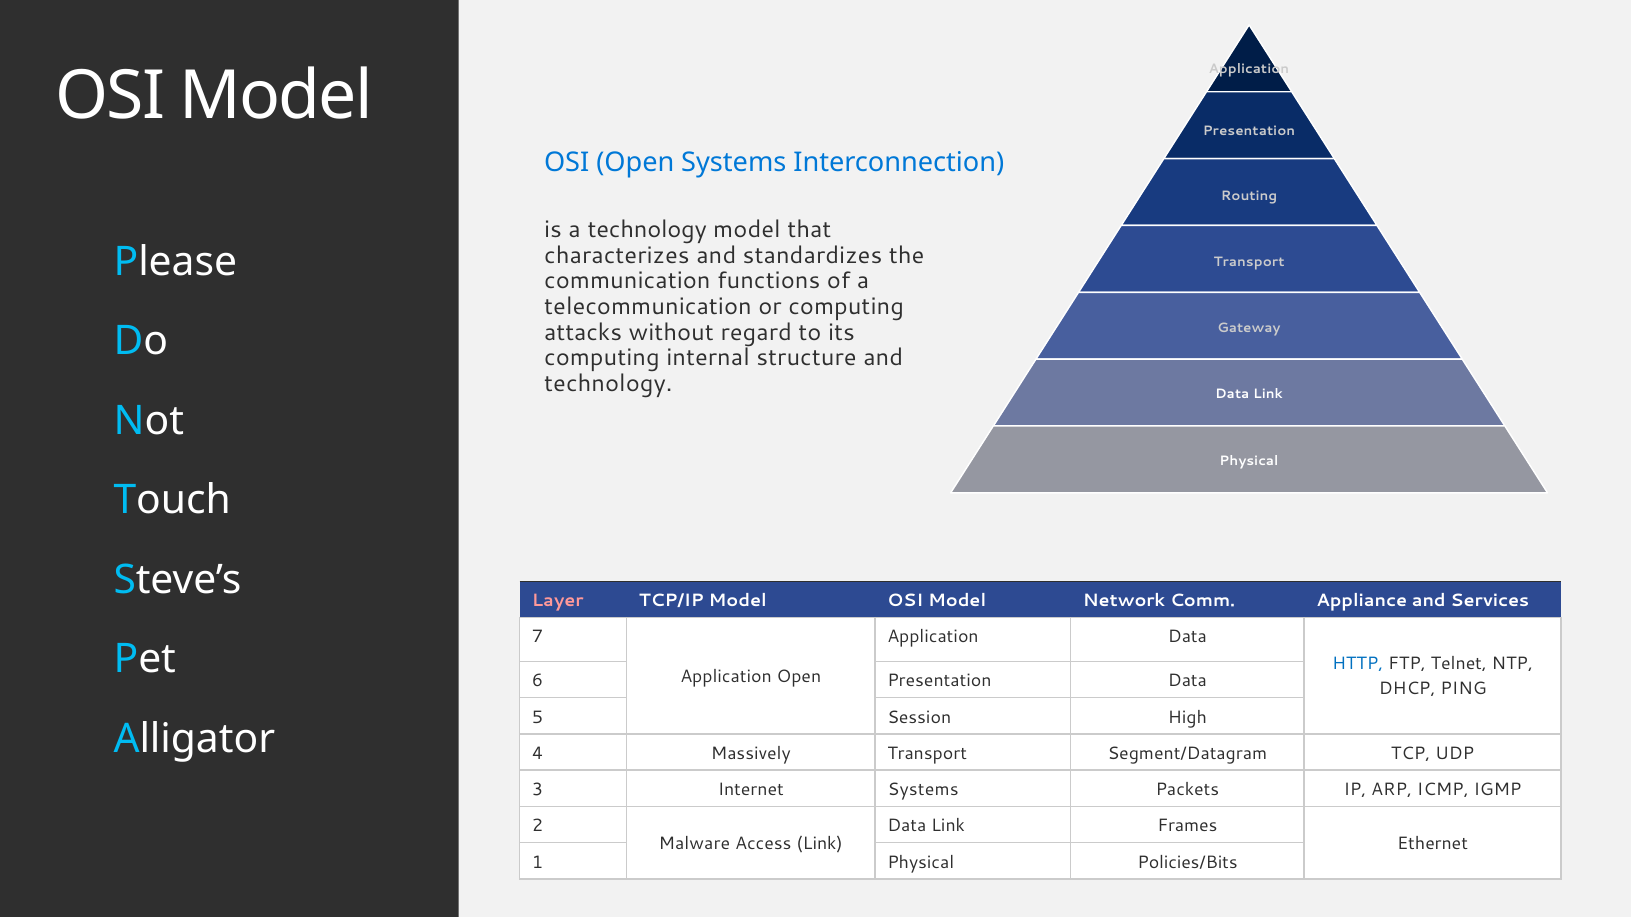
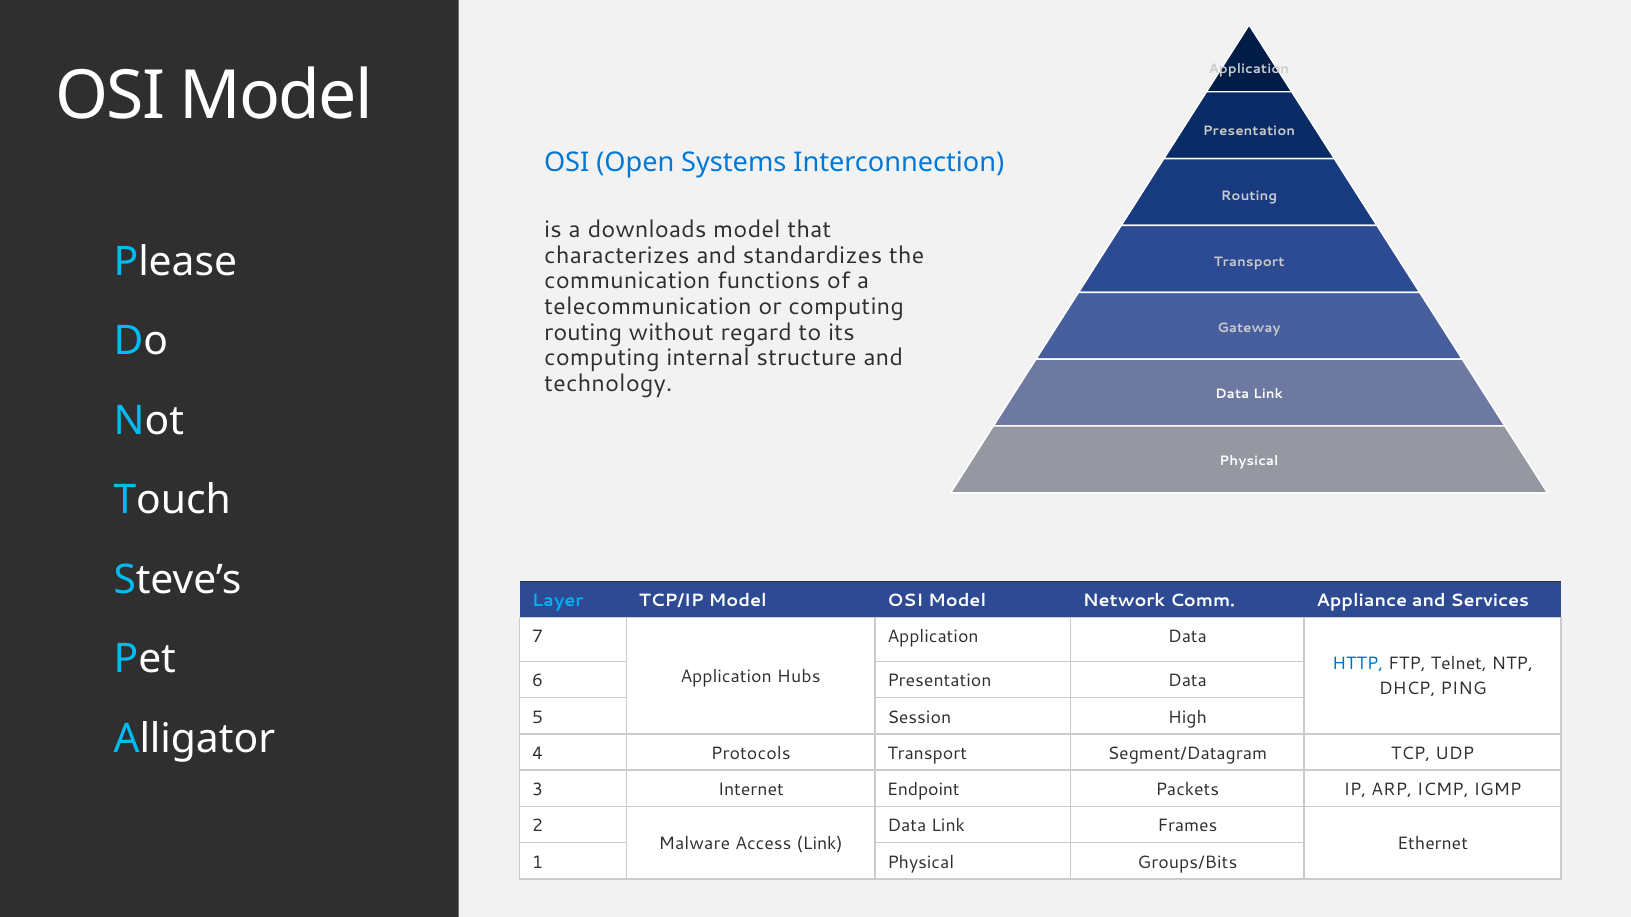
a technology: technology -> downloads (647, 230)
attacks: attacks -> routing (583, 332)
Layer colour: pink -> light blue (558, 601)
Application Open: Open -> Hubs (799, 677)
Massively: Massively -> Protocols (751, 754)
Internet Systems: Systems -> Endpoint (923, 790)
Policies/Bits: Policies/Bits -> Groups/Bits (1187, 863)
